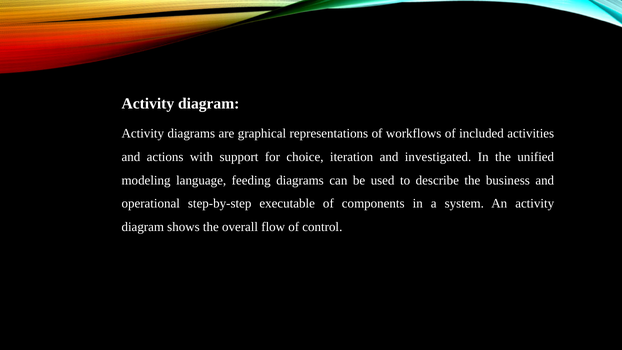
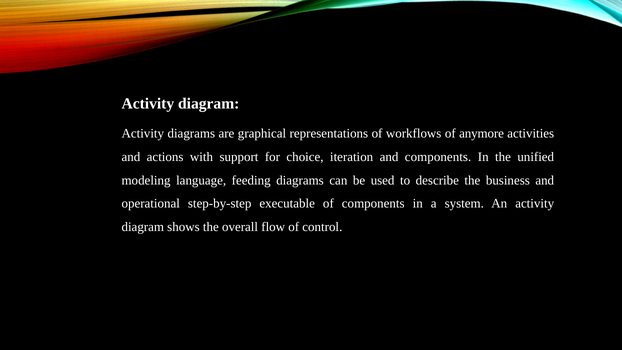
included: included -> anymore (482, 134)
and investigated: investigated -> components (438, 157)
